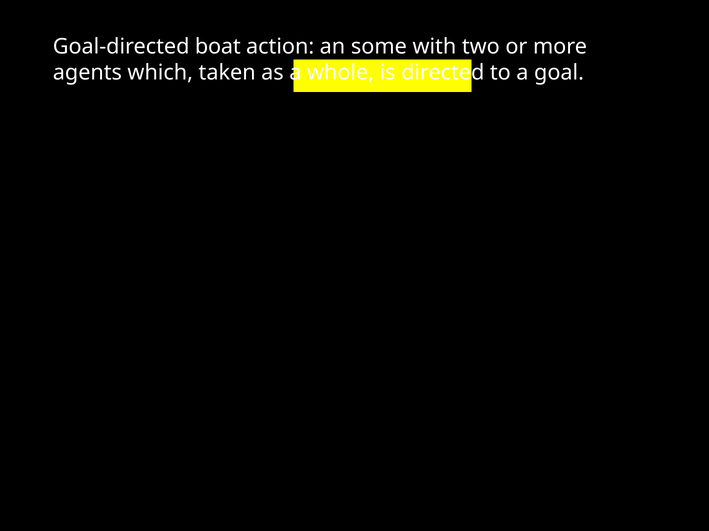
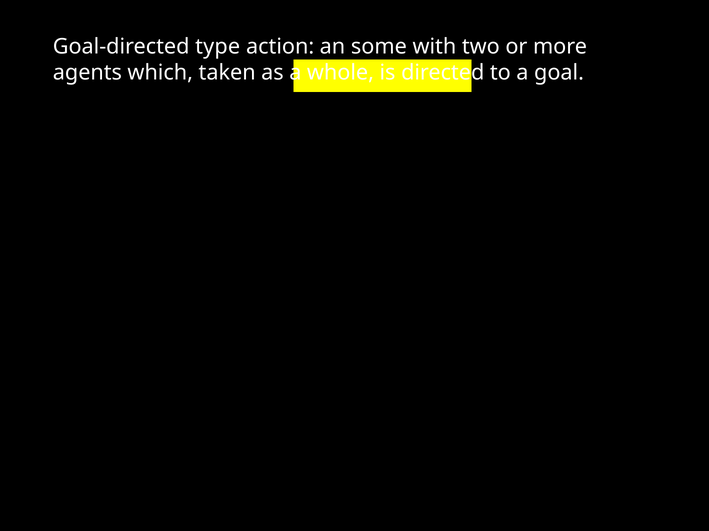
boat: boat -> type (218, 47)
